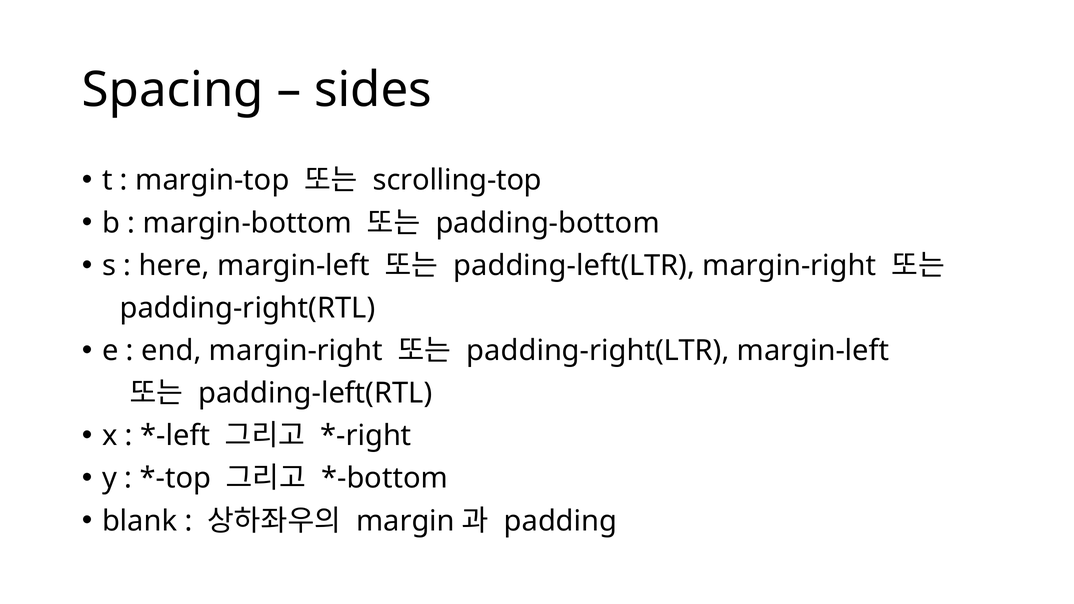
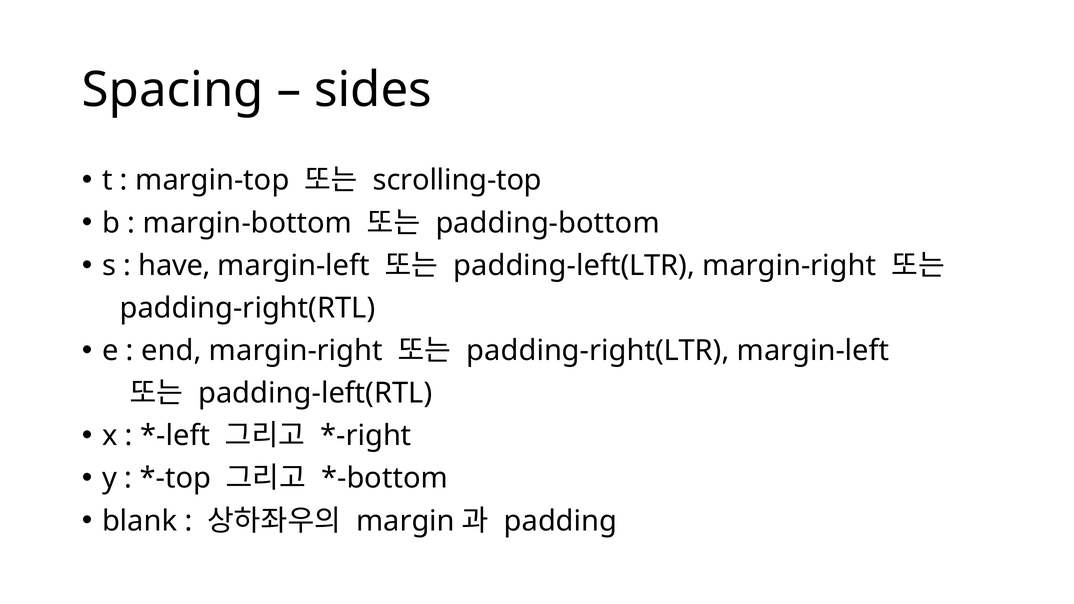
here: here -> have (174, 266)
